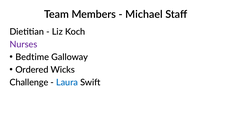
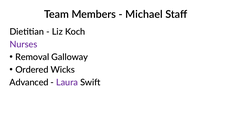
Bedtime: Bedtime -> Removal (32, 57)
Challenge: Challenge -> Advanced (29, 82)
Laura colour: blue -> purple (67, 82)
